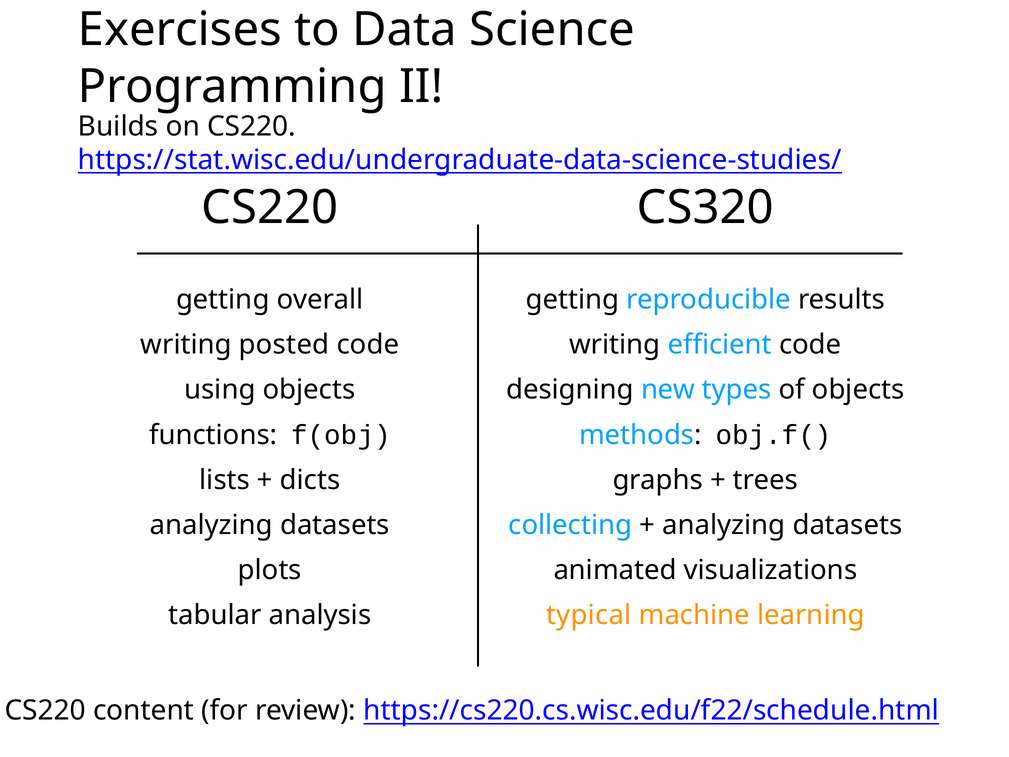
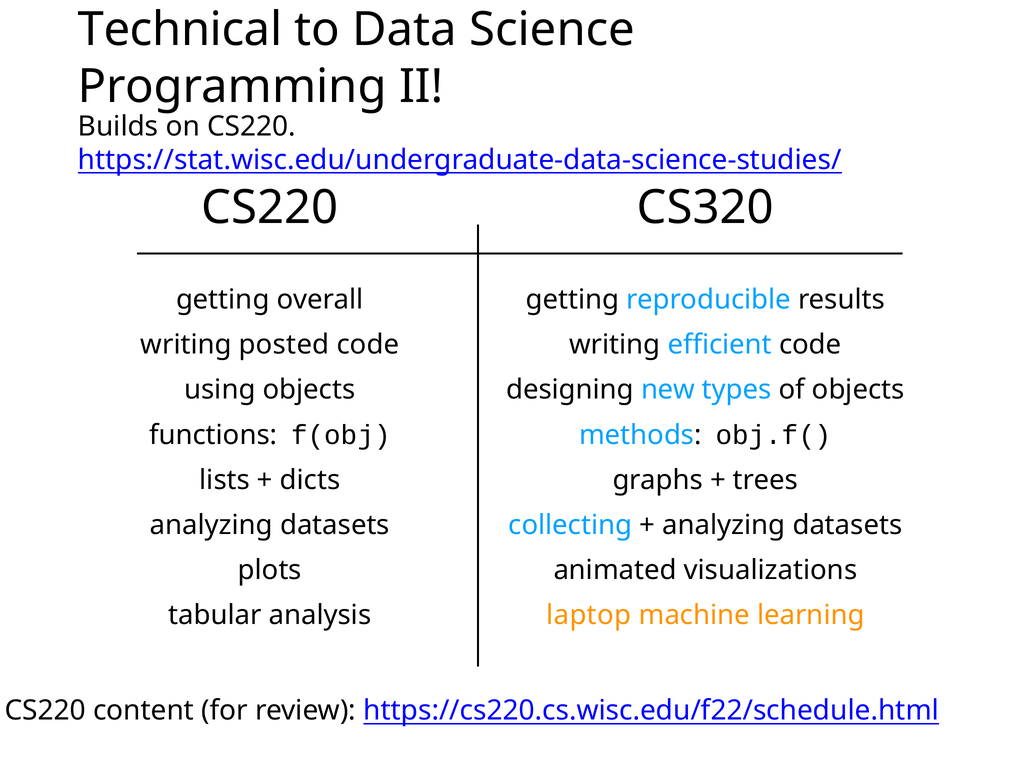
Exercises: Exercises -> Technical (180, 30)
typical: typical -> laptop (589, 615)
